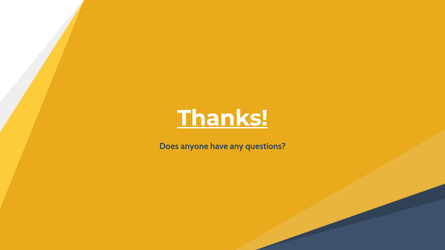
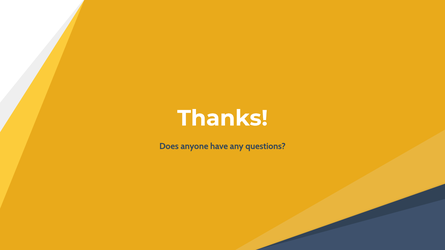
Thanks underline: present -> none (223, 118)
